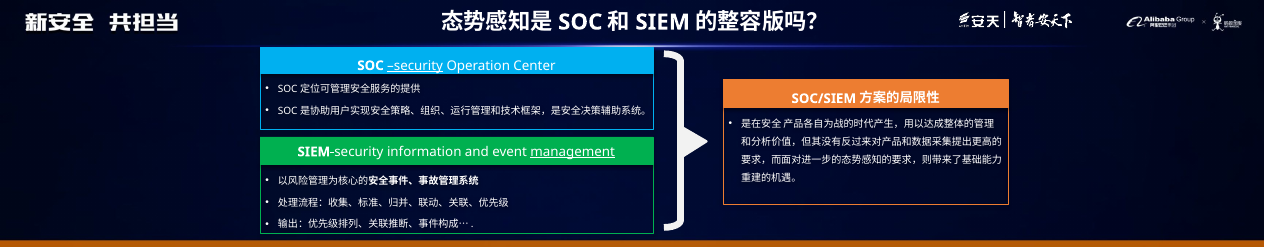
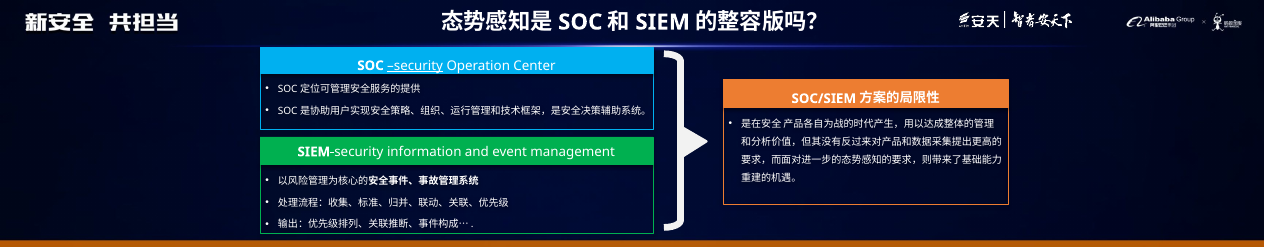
management underline: present -> none (573, 152)
